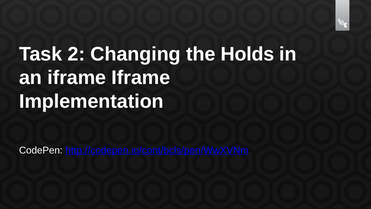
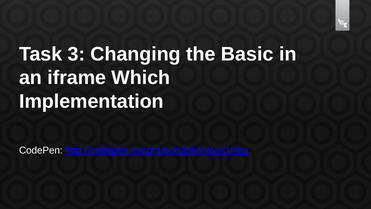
2: 2 -> 3 (76, 54)
Holds: Holds -> Basic (247, 54)
iframe Iframe: Iframe -> Which (141, 78)
